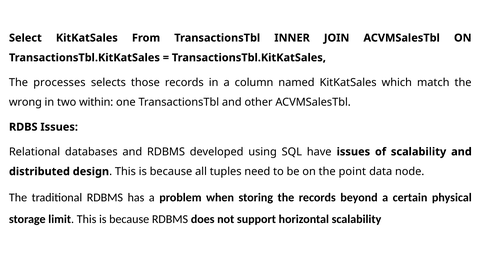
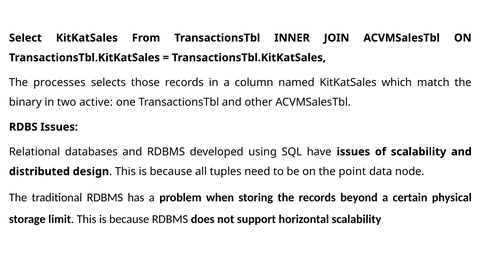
wrong: wrong -> binary (25, 102)
within: within -> active (96, 102)
